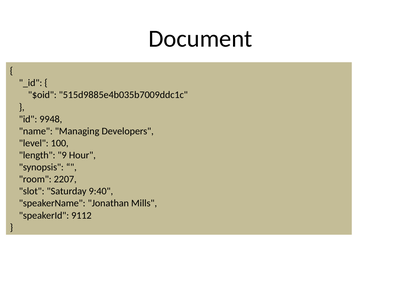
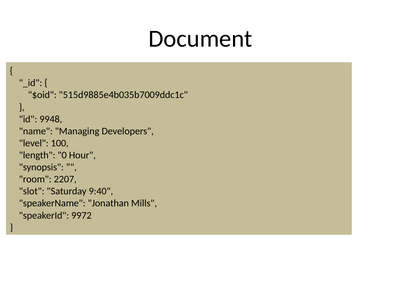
9: 9 -> 0 (62, 155)
9112: 9112 -> 9972 (81, 215)
